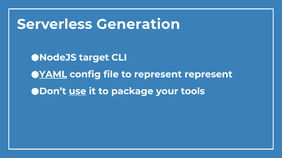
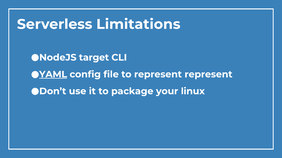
Generation: Generation -> Limitations (138, 24)
use underline: present -> none (78, 92)
tools: tools -> linux (193, 92)
